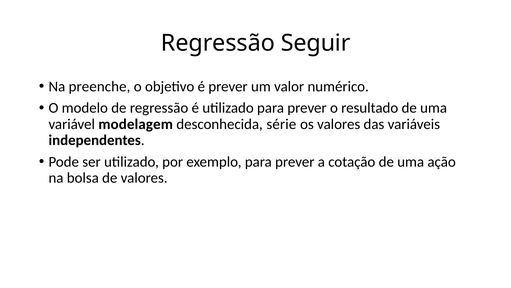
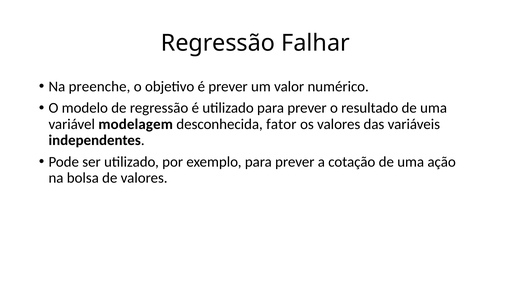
Seguir: Seguir -> Falhar (316, 43)
série: série -> fator (281, 124)
